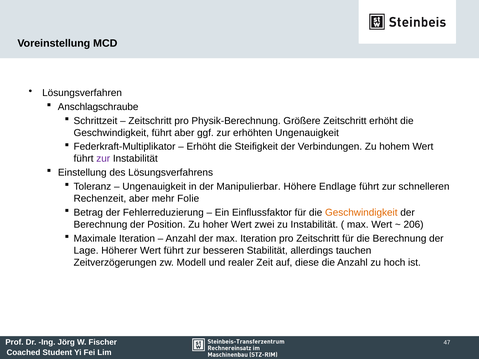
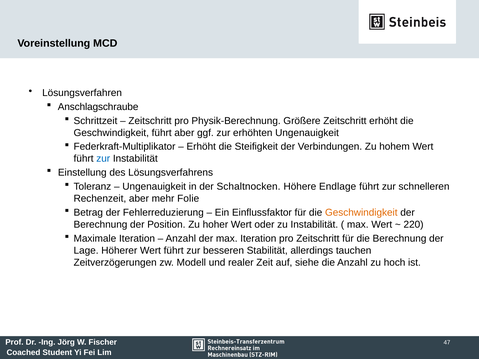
zur colour: purple -> blue (103, 159)
Manipulierbar: Manipulierbar -> Schaltnocken (249, 187)
zwei: zwei -> oder (264, 225)
206: 206 -> 220 (414, 225)
diese: diese -> siehe (307, 263)
